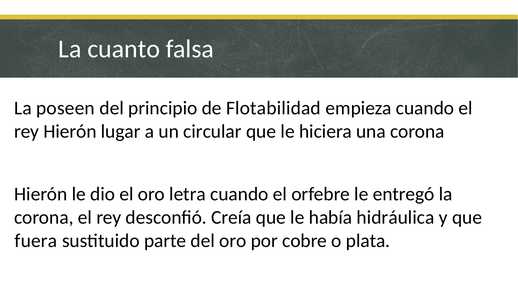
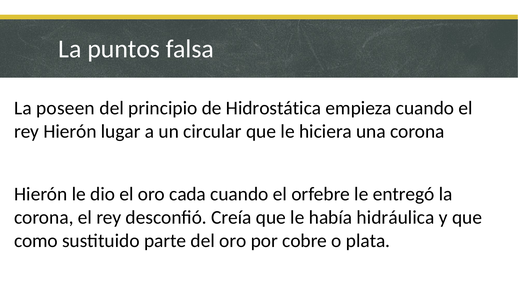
cuanto: cuanto -> puntos (124, 49)
Flotabilidad: Flotabilidad -> Hidrostática (274, 108)
letra: letra -> cada (188, 194)
fuera: fuera -> como (36, 241)
